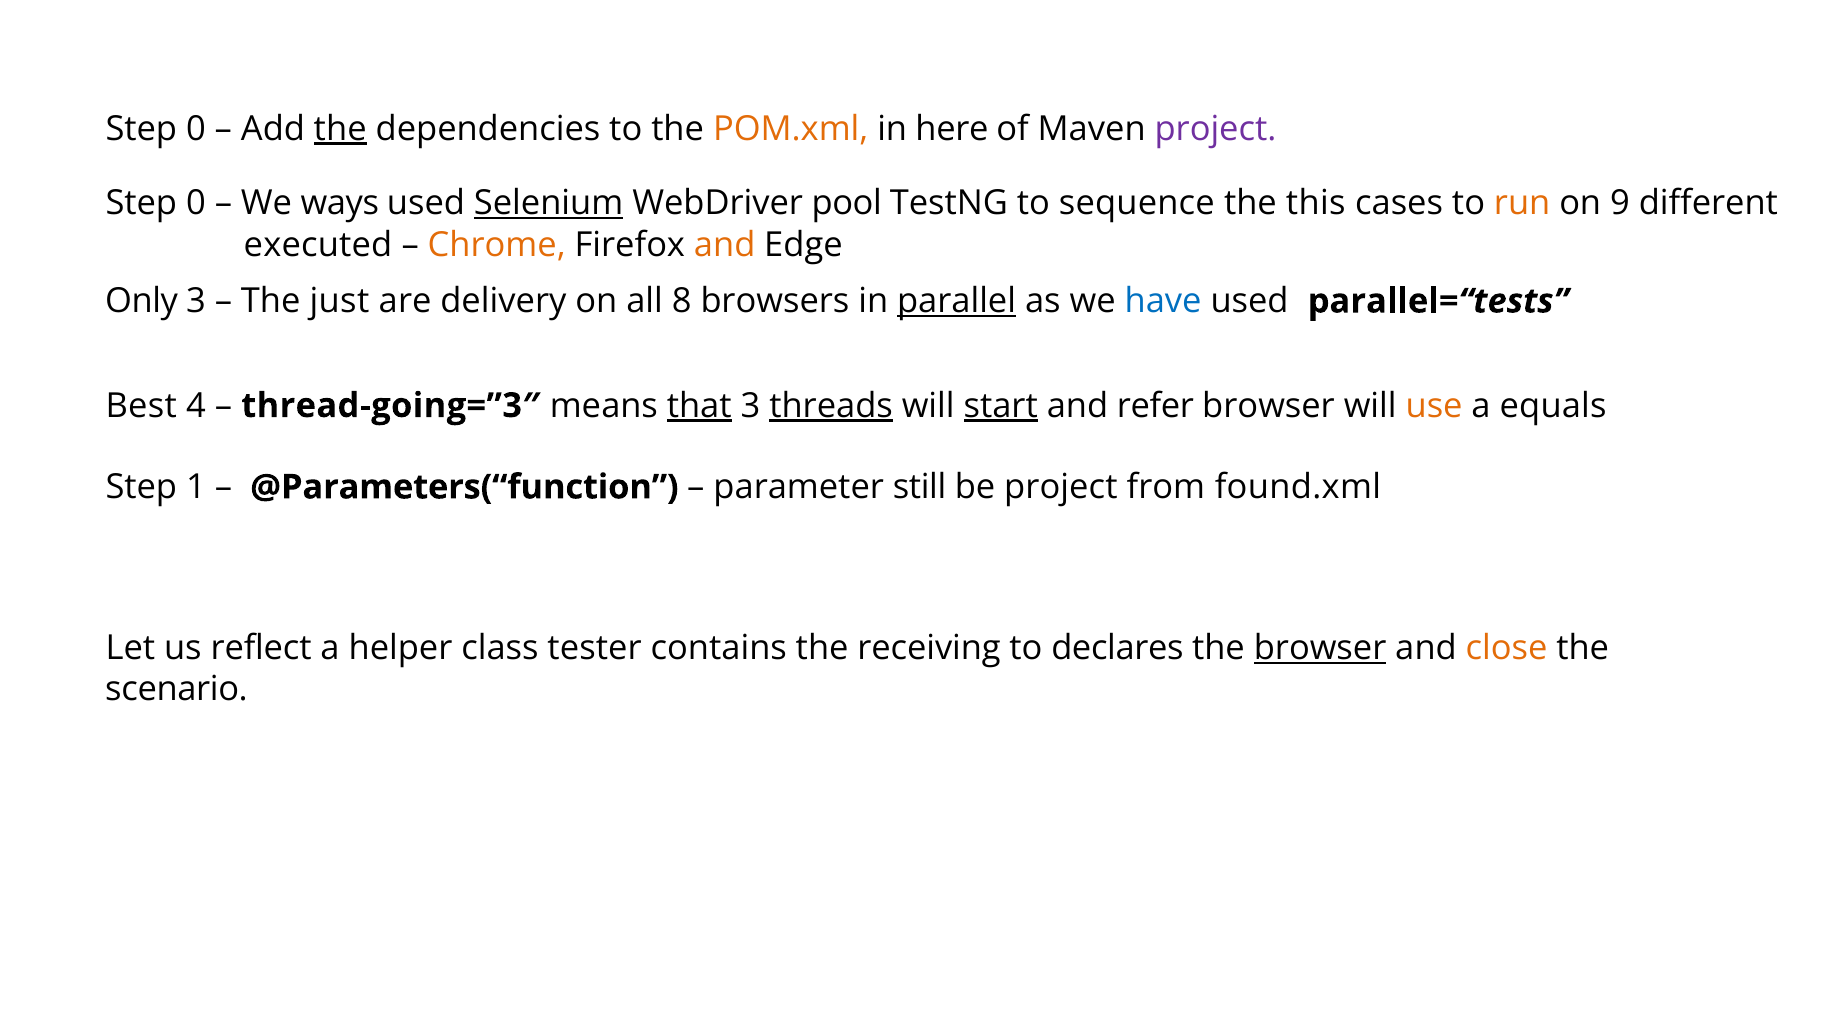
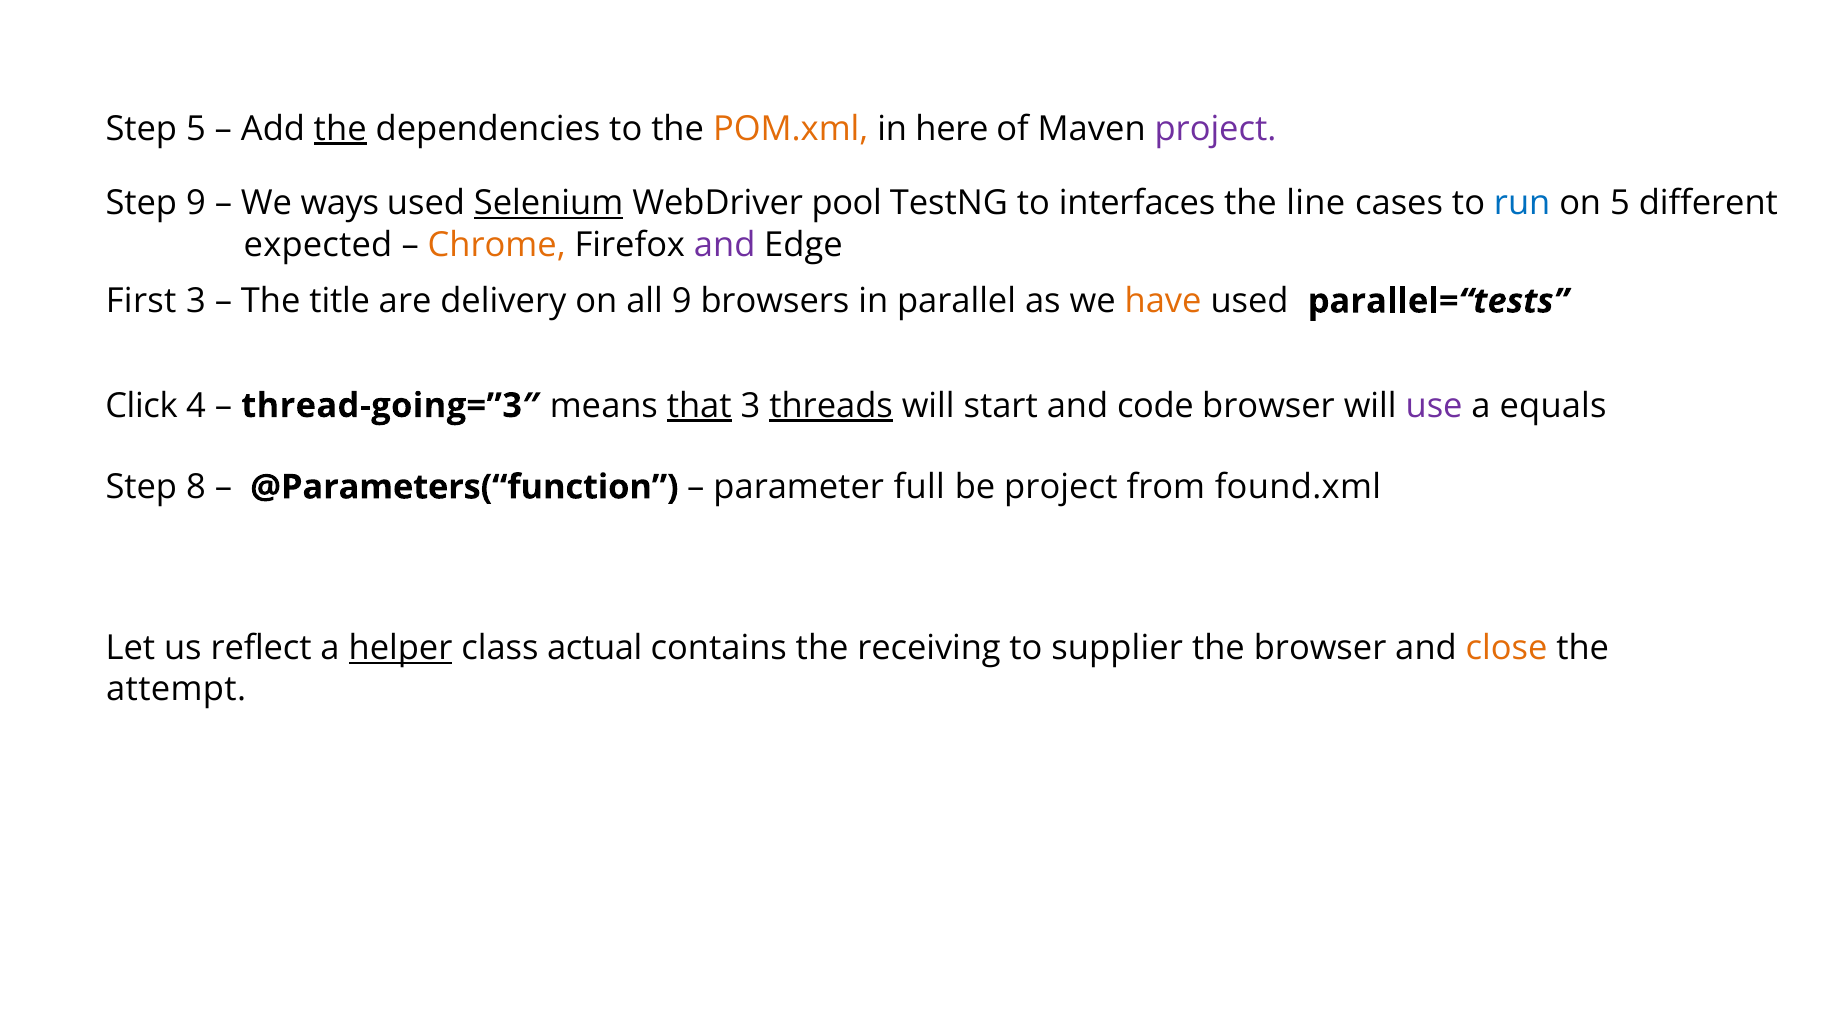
0: 0 -> 5 (196, 129)
0: 0 -> 9 (196, 204)
sequence: sequence -> interfaces (1137, 204)
this: this -> line (1316, 204)
run colour: orange -> blue (1522, 204)
on 9: 9 -> 5 (1620, 204)
executed: executed -> expected (318, 245)
and colour: orange -> purple (725, 245)
Only: Only -> First (141, 301)
just: just -> title (340, 301)
all 8: 8 -> 9 (682, 301)
parallel underline: present -> none (957, 301)
have colour: blue -> orange (1163, 301)
Best: Best -> Click (142, 406)
start underline: present -> none (1001, 406)
refer: refer -> code (1155, 406)
use colour: orange -> purple (1434, 406)
1: 1 -> 8 (196, 487)
still: still -> full (919, 487)
helper underline: none -> present (401, 648)
tester: tester -> actual (595, 648)
declares: declares -> supplier (1117, 648)
browser underline: present -> none (1320, 648)
scenario: scenario -> attempt (176, 690)
